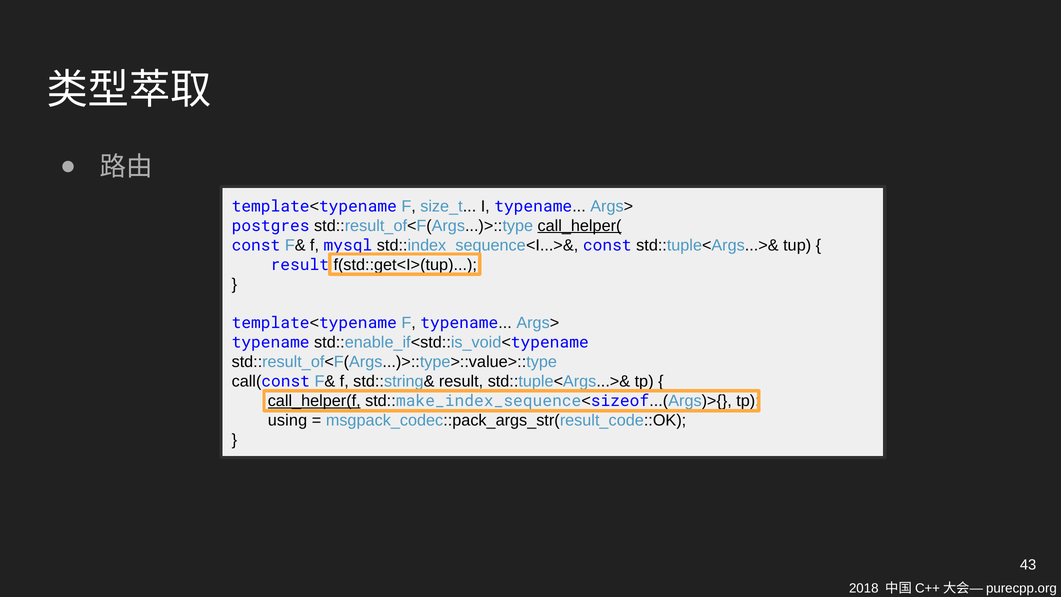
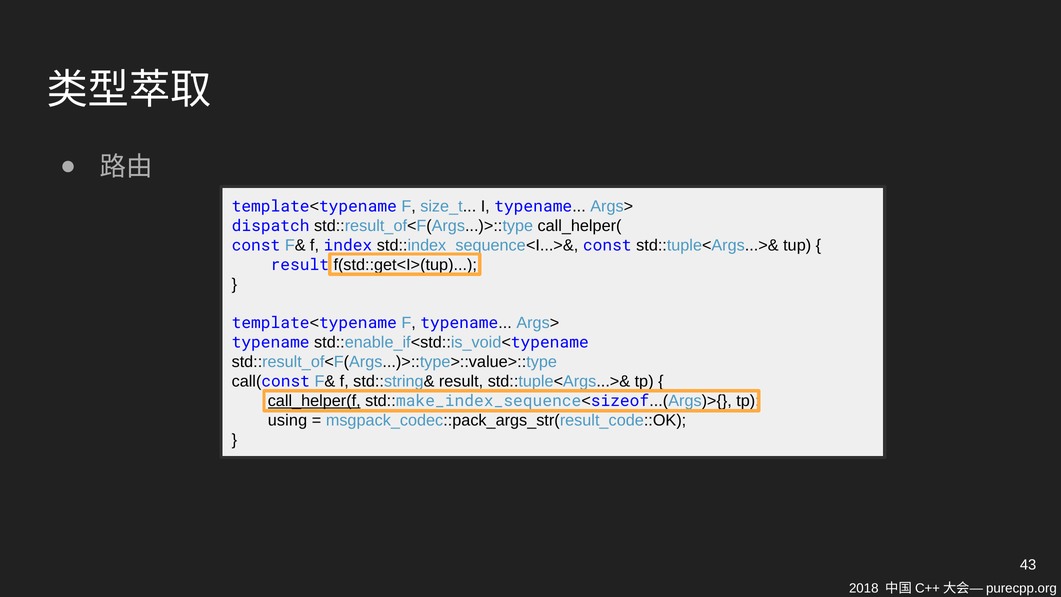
postgres: postgres -> dispatch (271, 226)
call_helper( underline: present -> none (579, 226)
mysql: mysql -> index (348, 245)
